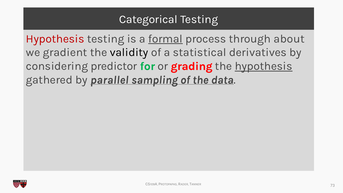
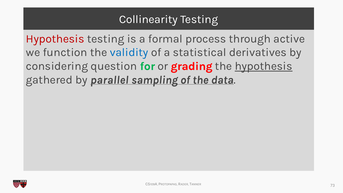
Categorical: Categorical -> Collinearity (148, 19)
formal underline: present -> none (165, 39)
about: about -> active (289, 39)
gradient: gradient -> function (65, 52)
validity colour: black -> blue (129, 52)
predictor: predictor -> question (114, 66)
